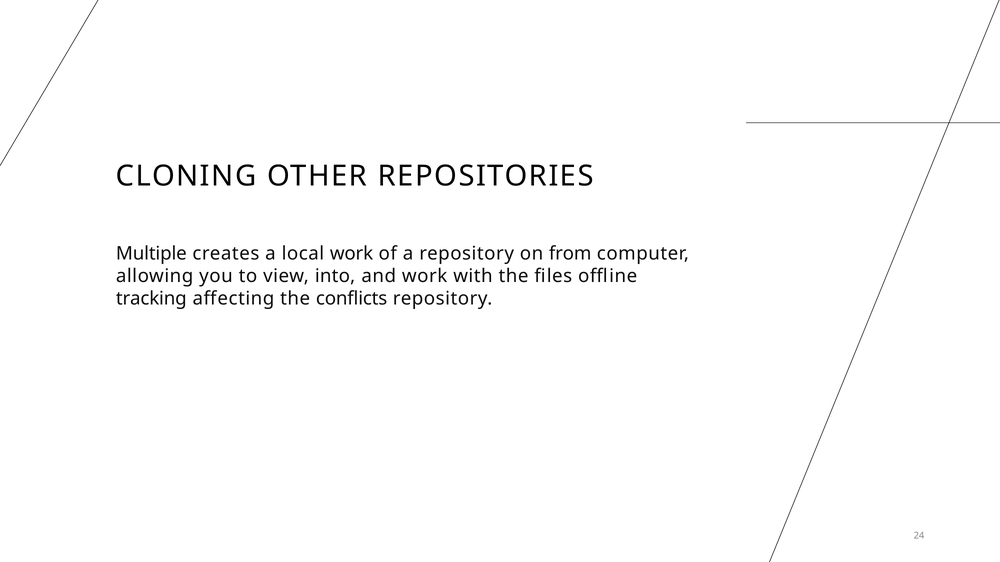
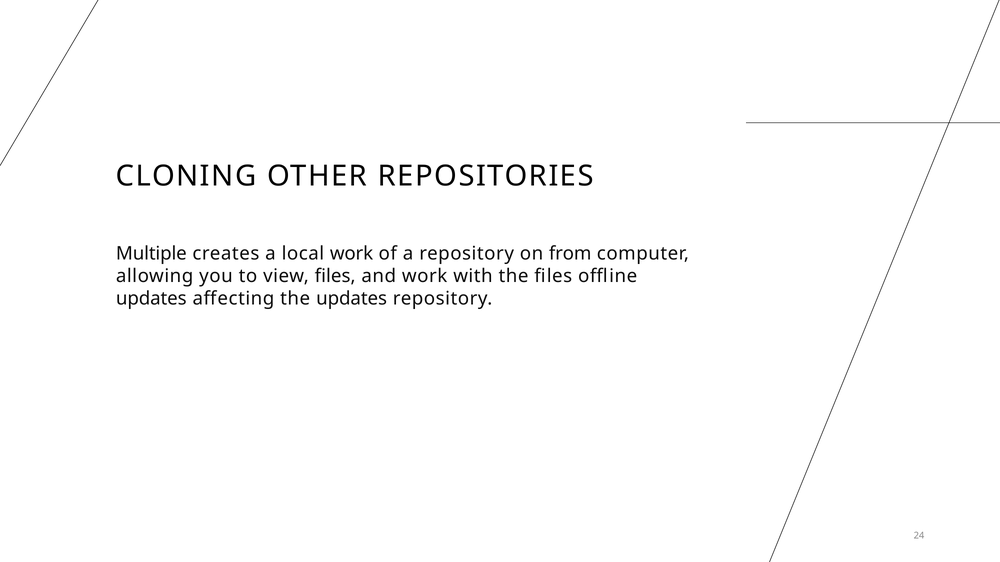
view into: into -> files (335, 276)
tracking: tracking -> updates (151, 299)
the conflicts: conflicts -> updates (352, 299)
